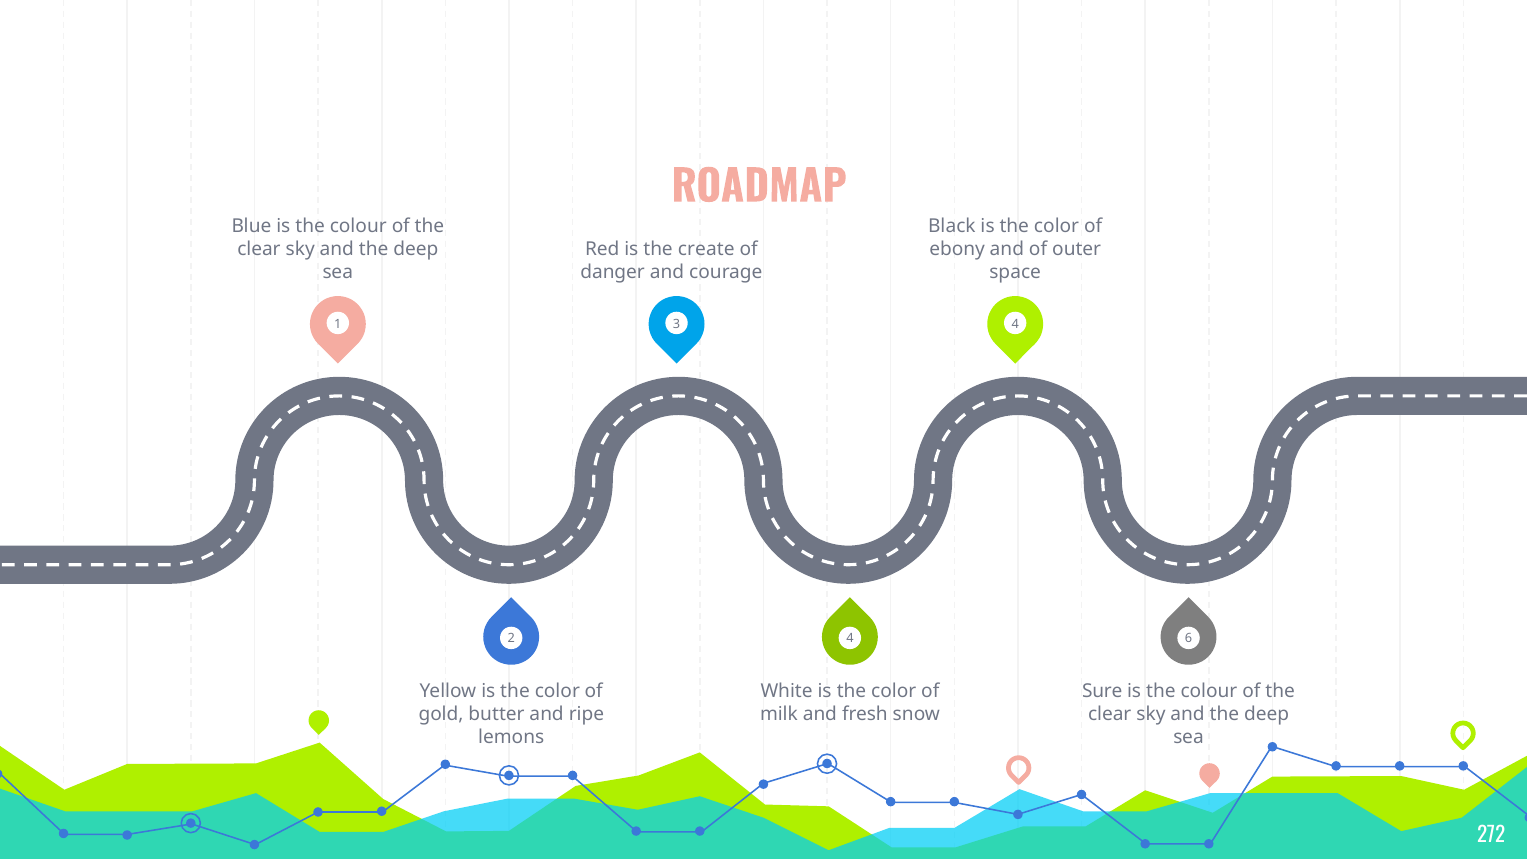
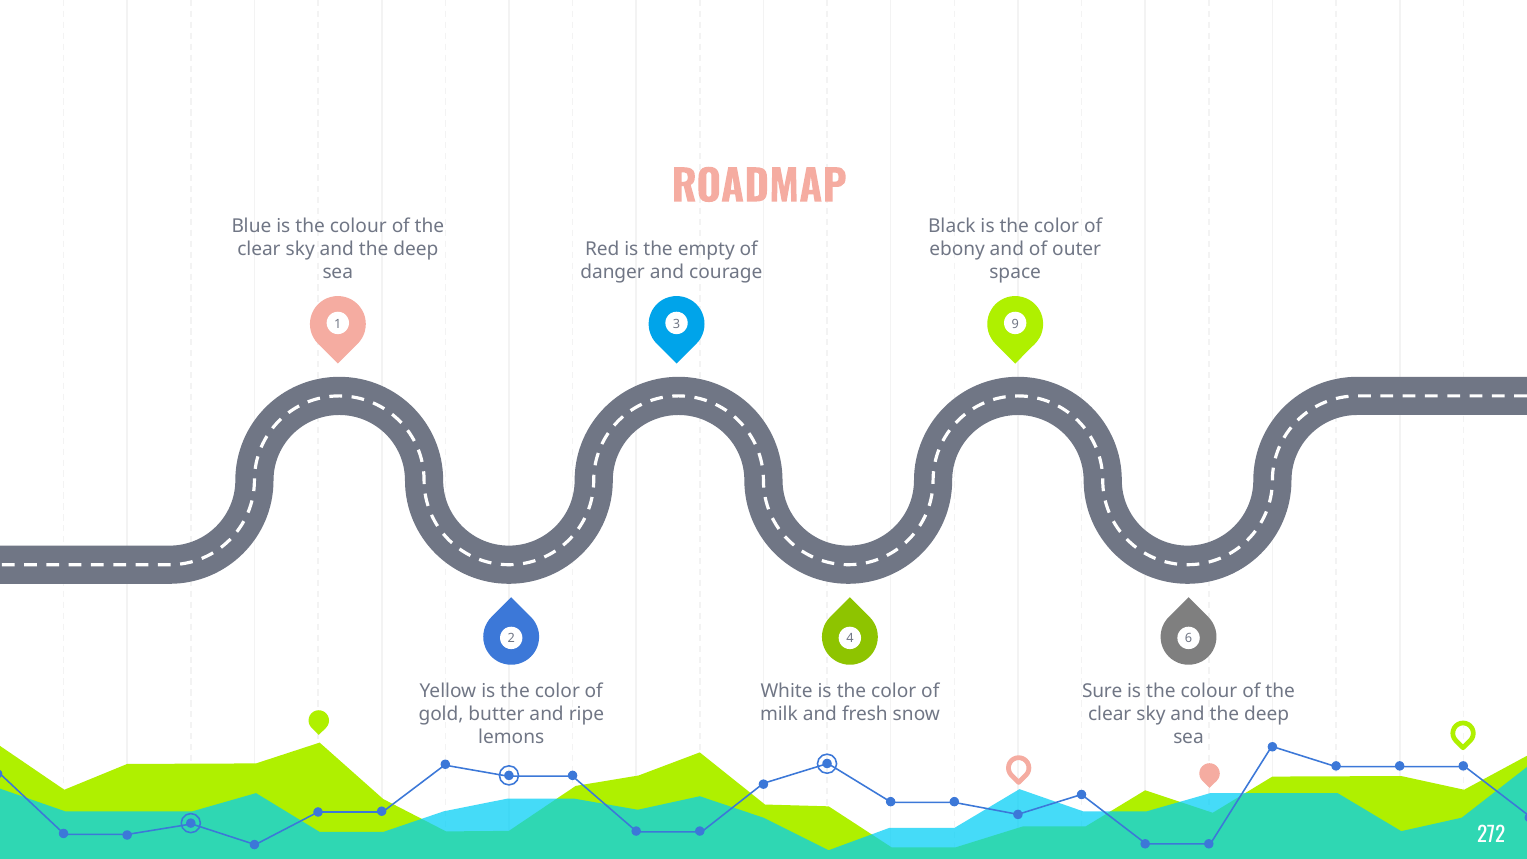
create: create -> empty (706, 249)
3 4: 4 -> 9 (1015, 324)
